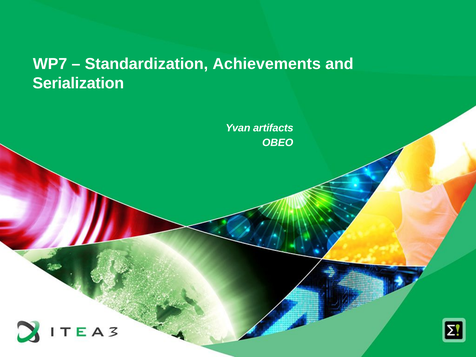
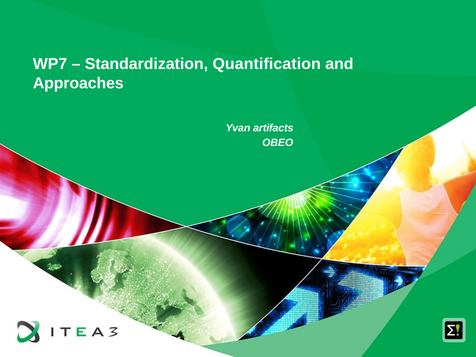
Achievements: Achievements -> Quantification (267, 64)
Serialization: Serialization -> Approaches (78, 83)
